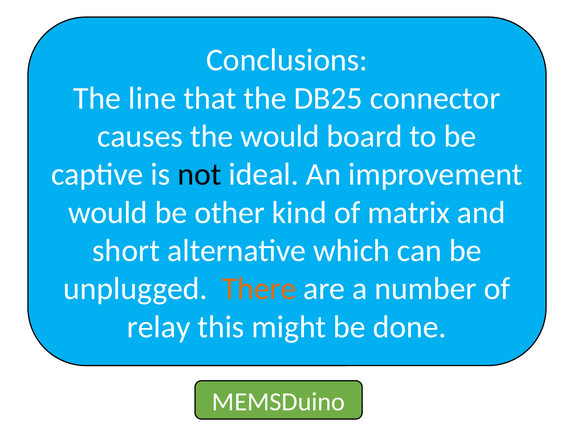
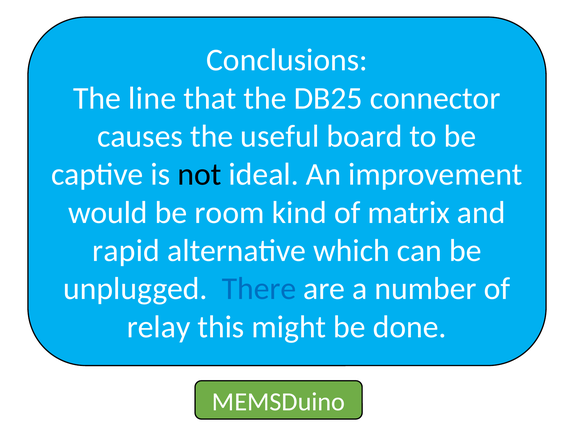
the would: would -> useful (280, 136)
other: other -> room (230, 213)
short: short -> rapid (126, 251)
There colour: orange -> blue (259, 289)
